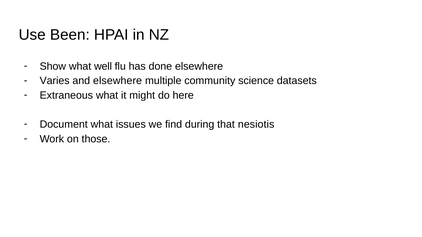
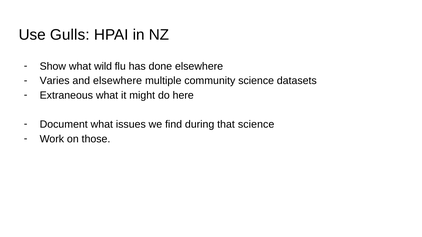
Been: Been -> Gulls (70, 35)
well: well -> wild (103, 66)
that nesiotis: nesiotis -> science (256, 125)
